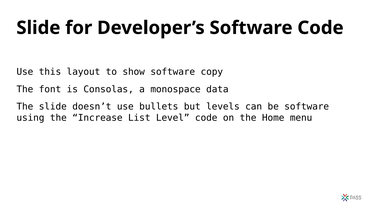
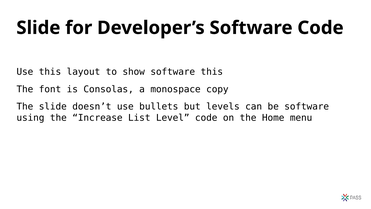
software copy: copy -> this (212, 72)
data: data -> copy (217, 89)
